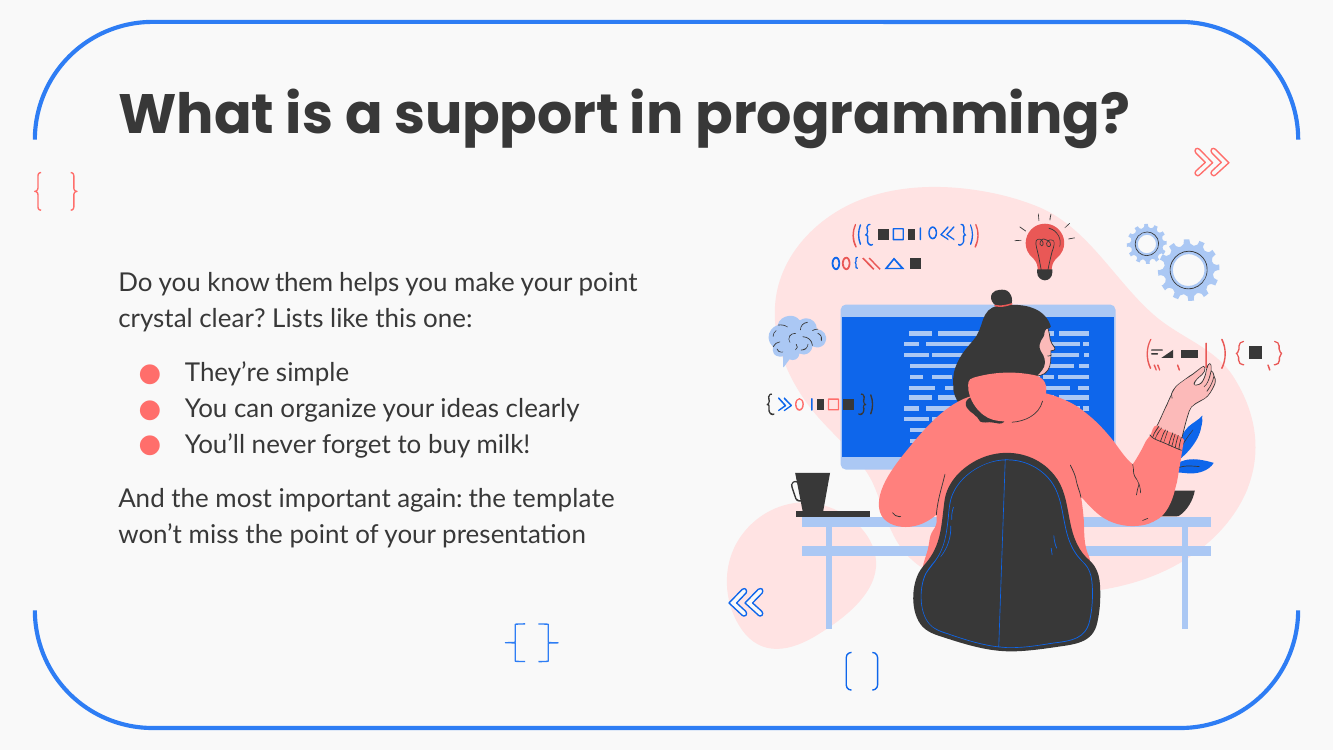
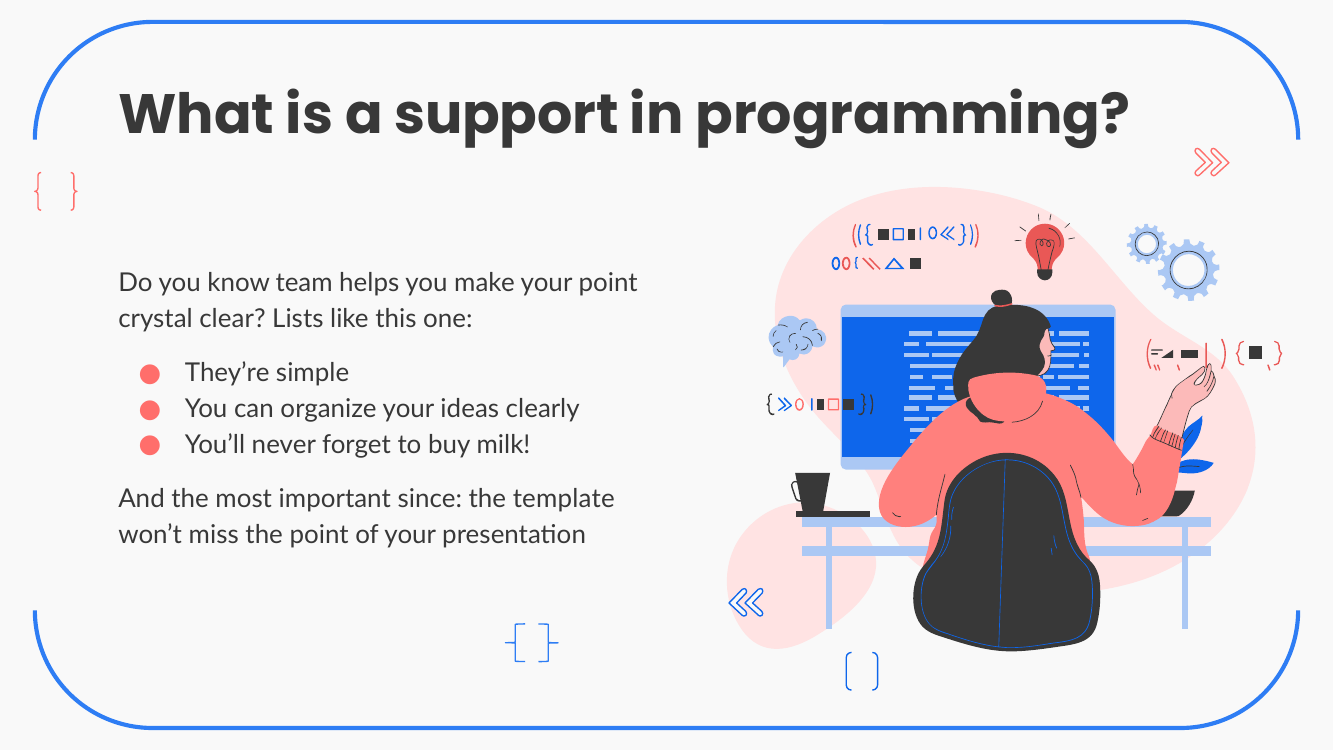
them: them -> team (304, 283)
again: again -> since (430, 499)
